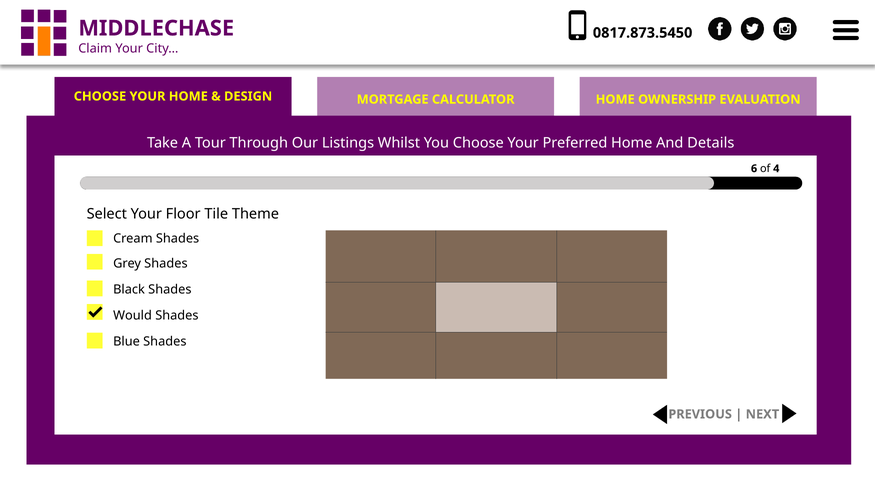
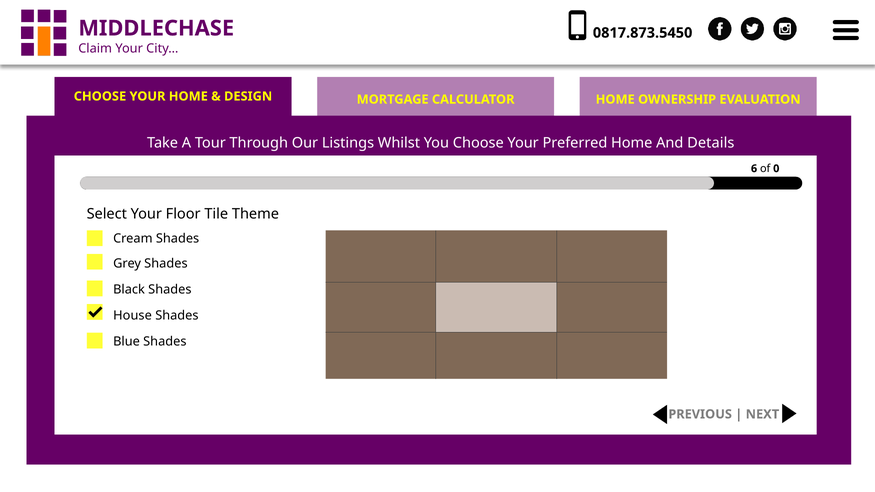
4: 4 -> 0 (776, 169)
Would: Would -> House (133, 316)
